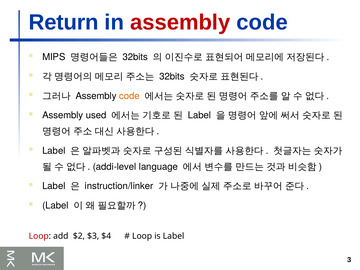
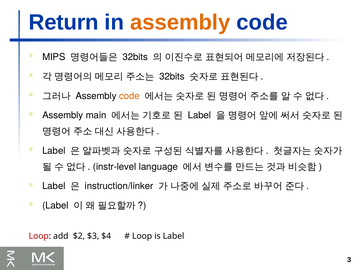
assembly colour: red -> orange (180, 22)
used: used -> main (96, 115)
addi-level: addi-level -> instr-level (115, 167)
